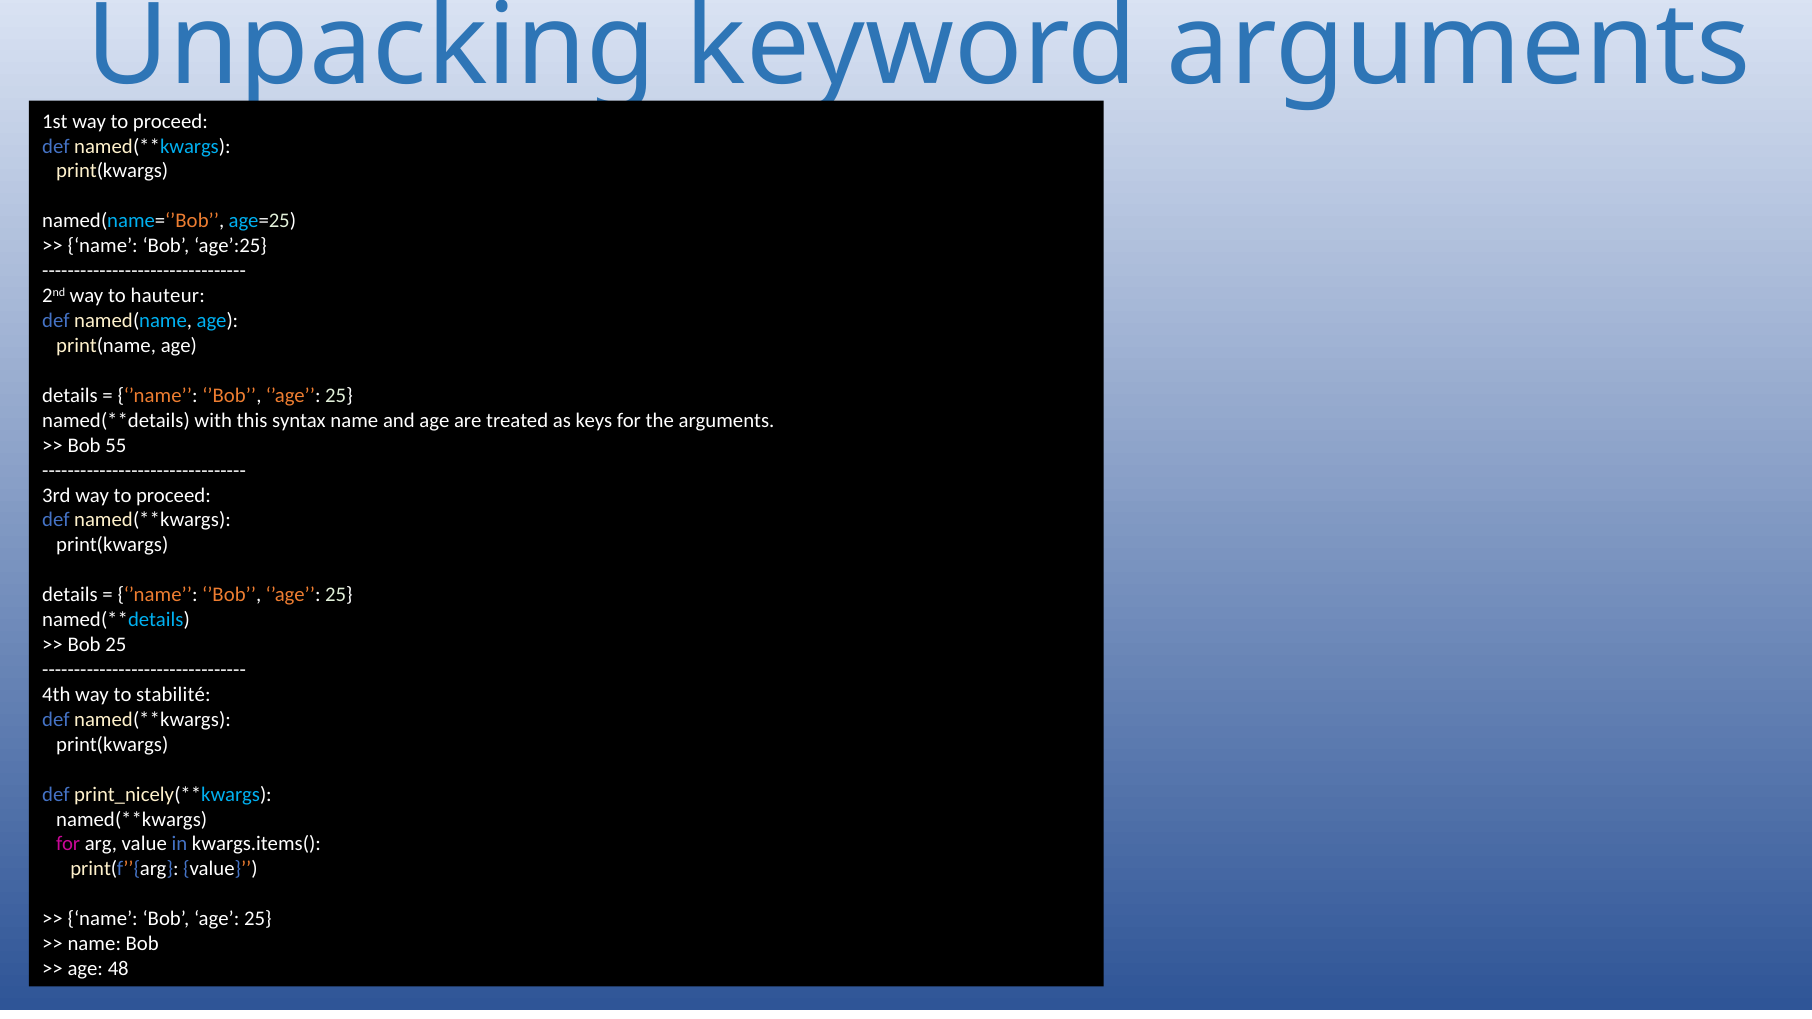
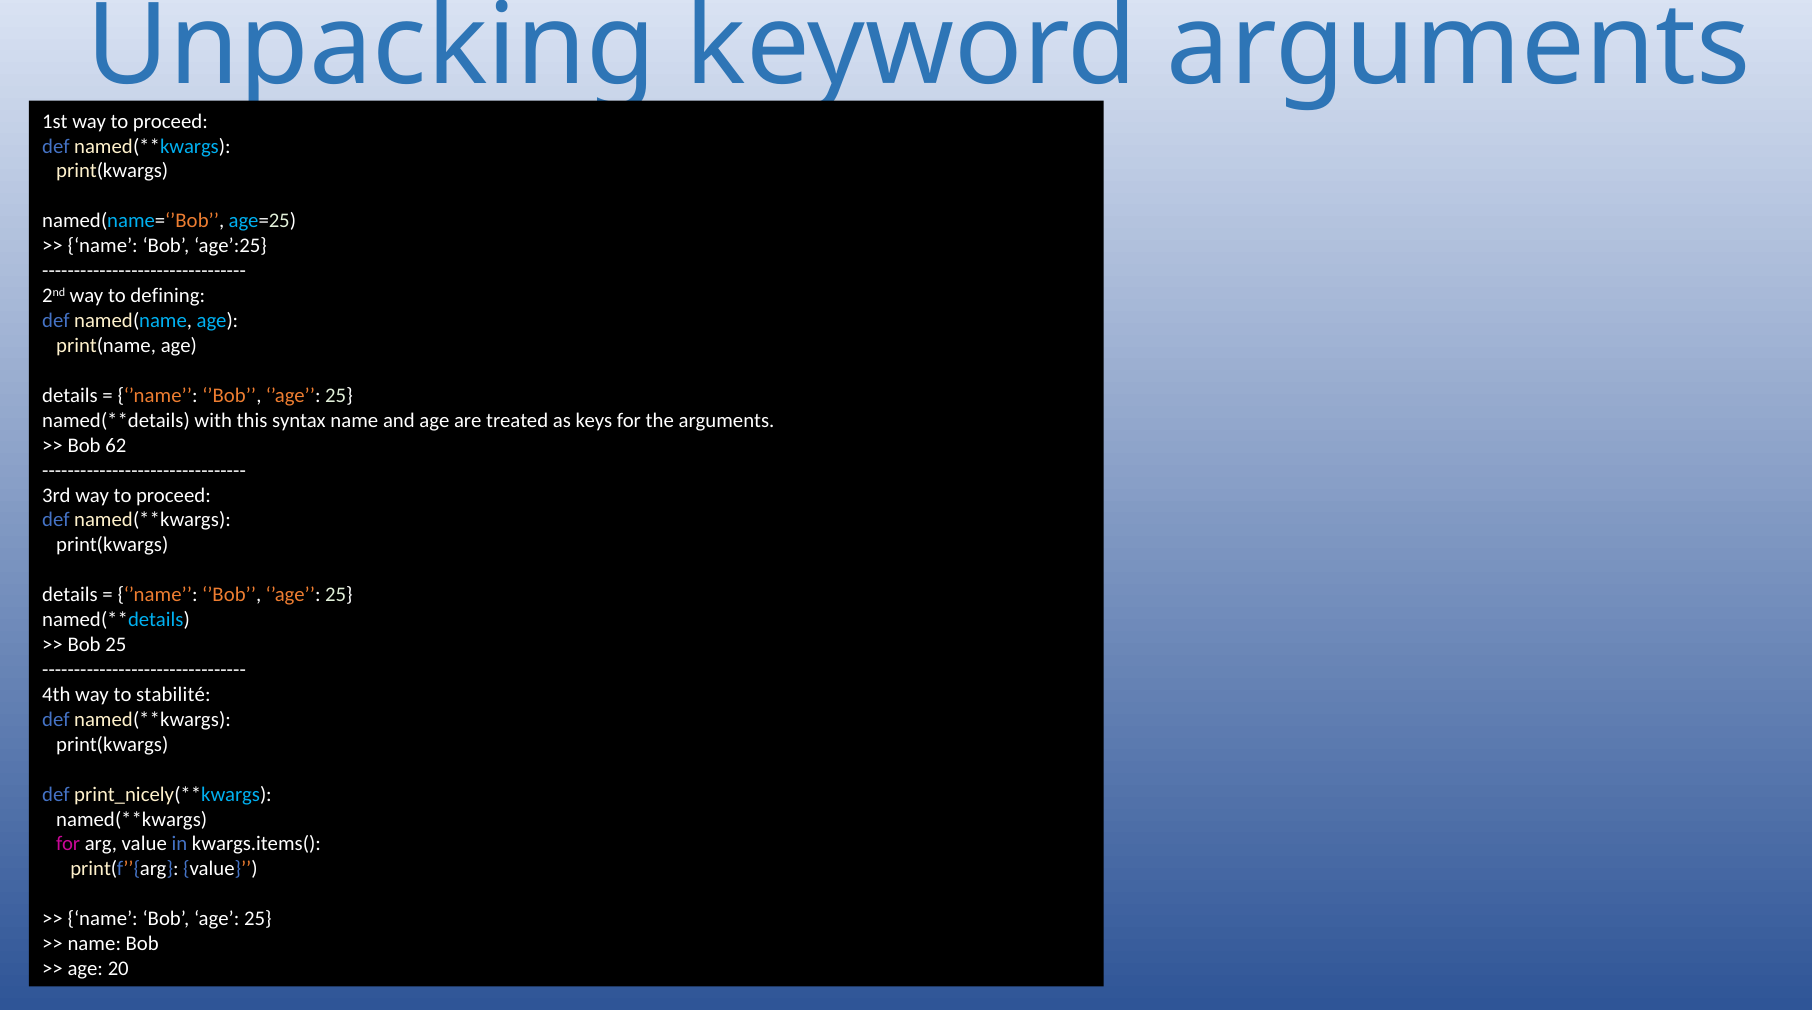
hauteur: hauteur -> defining (168, 296)
55: 55 -> 62 (116, 445)
48: 48 -> 20 (118, 969)
